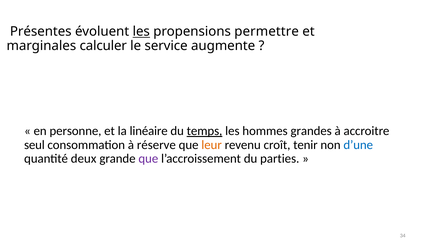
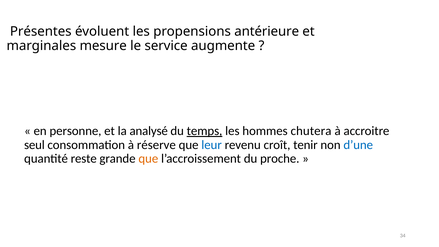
les underline: present -> none (141, 32)
permettre: permettre -> antérieure (267, 32)
calculer: calculer -> mesure (103, 46)
linéaire: linéaire -> analysé (149, 131)
grandes: grandes -> chutera (311, 131)
leur colour: orange -> blue (212, 145)
deux: deux -> reste (84, 159)
que colour: purple -> orange (148, 159)
parties: parties -> proche (280, 159)
